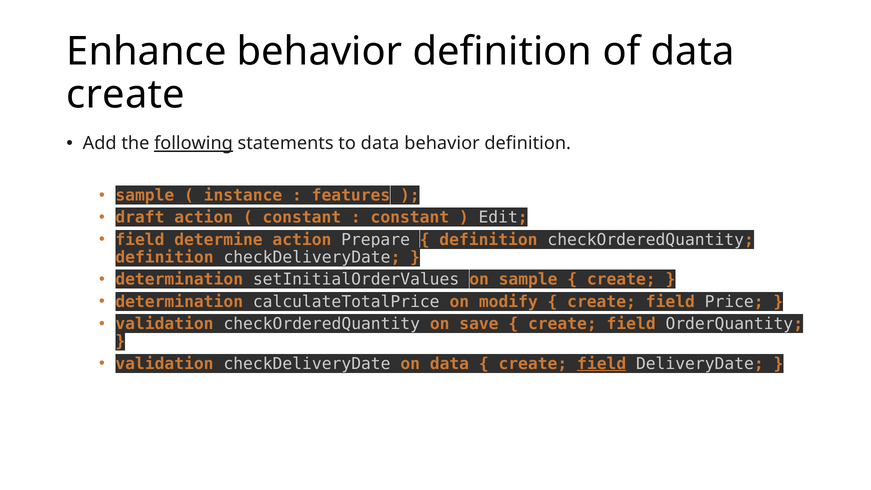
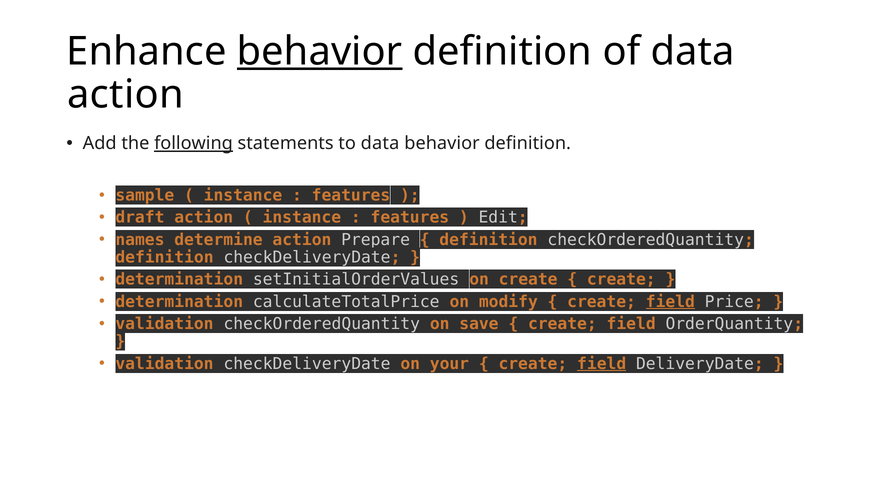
behavior underline: none -> present (320, 52)
create: create -> action (126, 95)
constant: constant -> instance (302, 217)
constant: constant -> features (410, 217)
field: field -> names (140, 240)
on sample: sample -> create (528, 279)
field underline: none -> present (670, 302)
on data: data -> your (449, 364)
